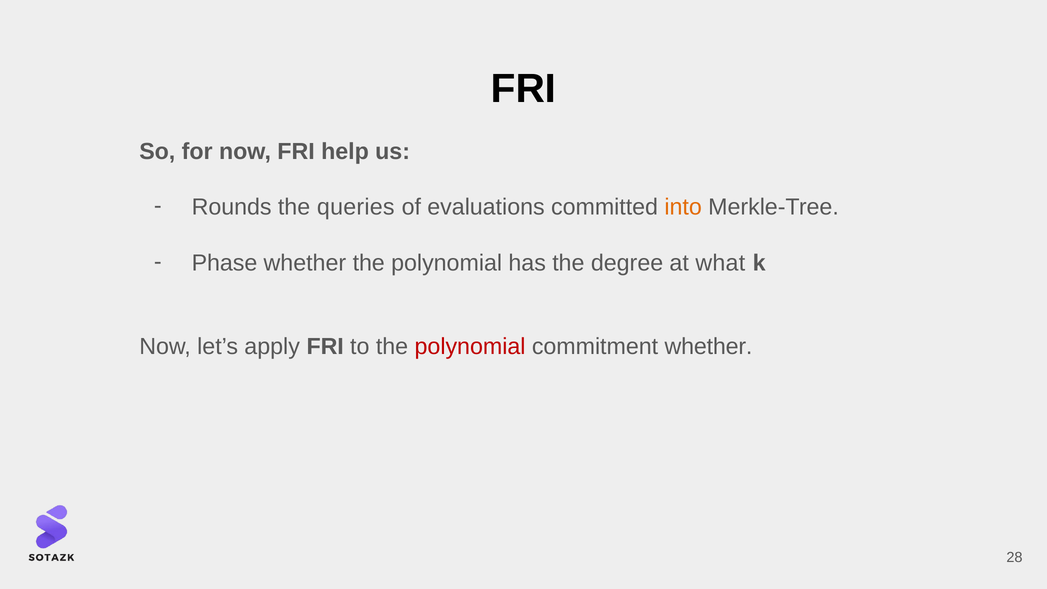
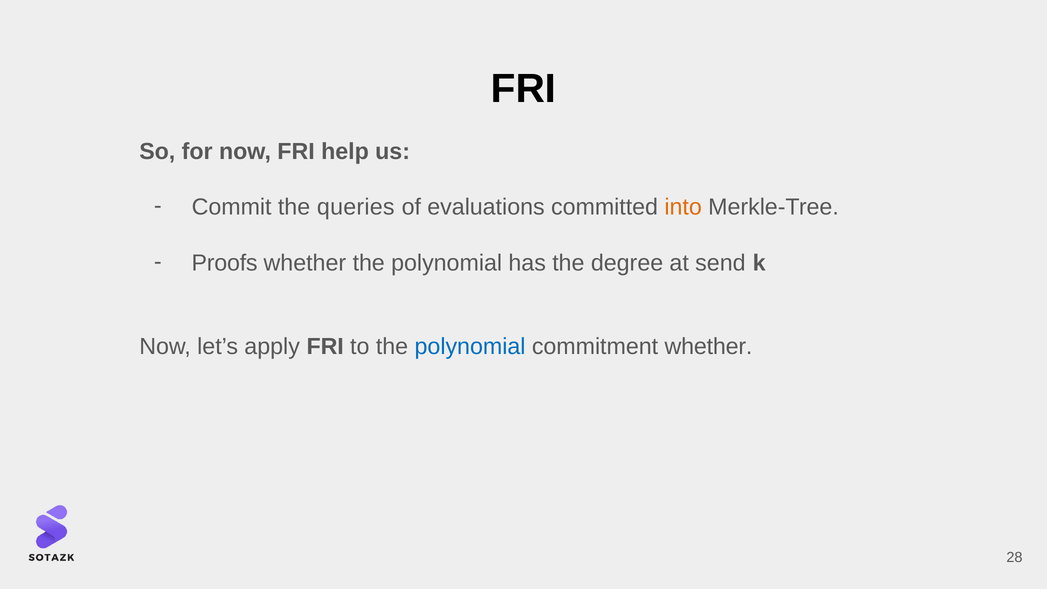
Rounds: Rounds -> Commit (232, 207)
Phase: Phase -> Proofs (225, 263)
what: what -> send (720, 263)
polynomial colour: red -> blue (470, 347)
